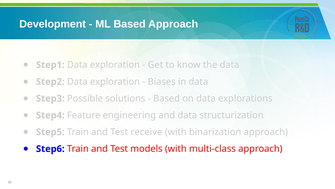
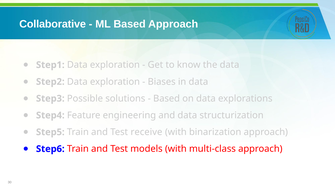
Development: Development -> Collaborative (53, 24)
